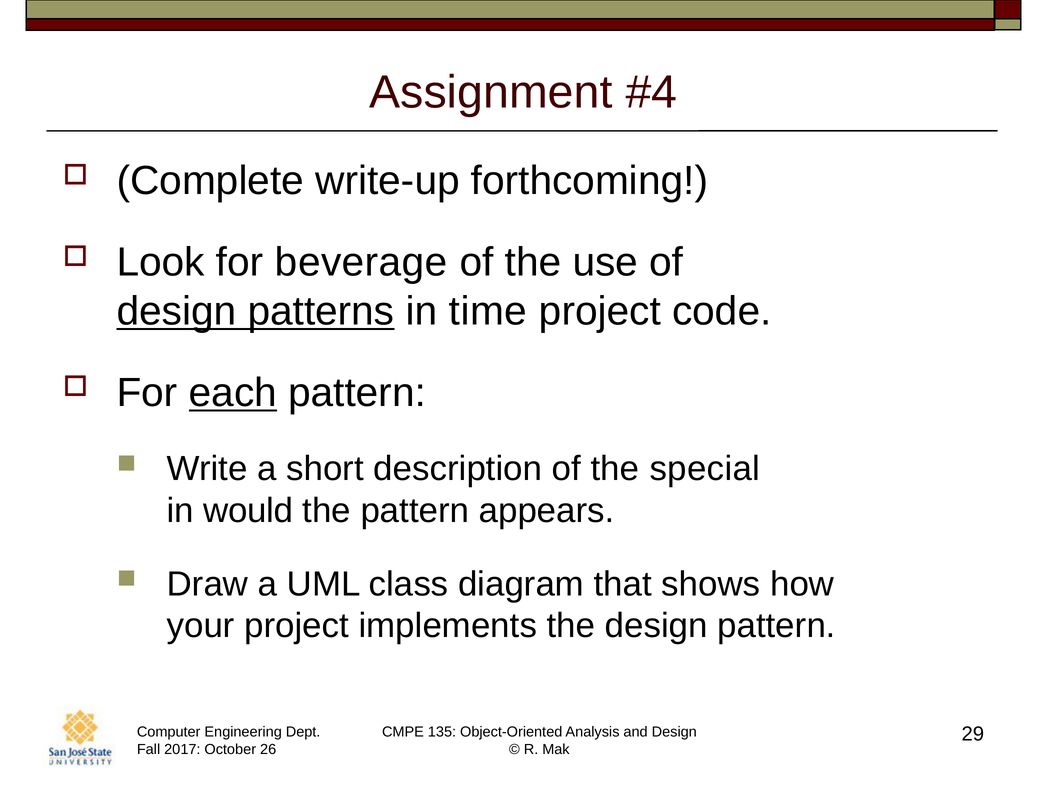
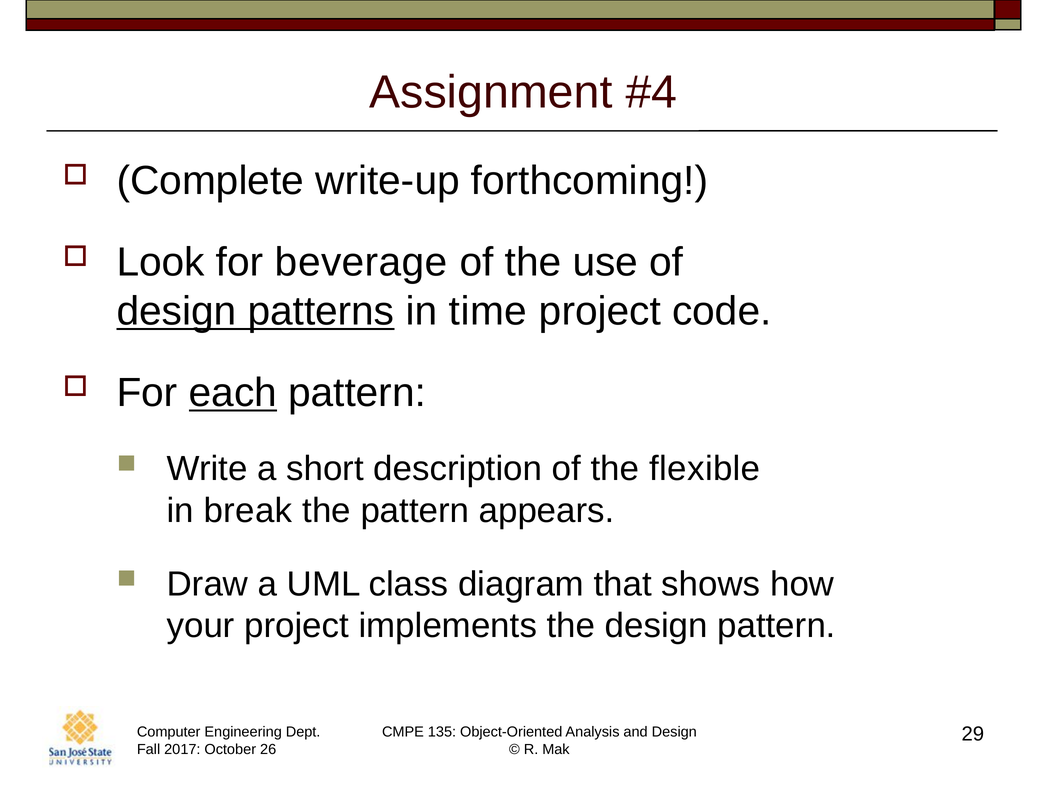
special: special -> flexible (705, 469)
would: would -> break (248, 511)
